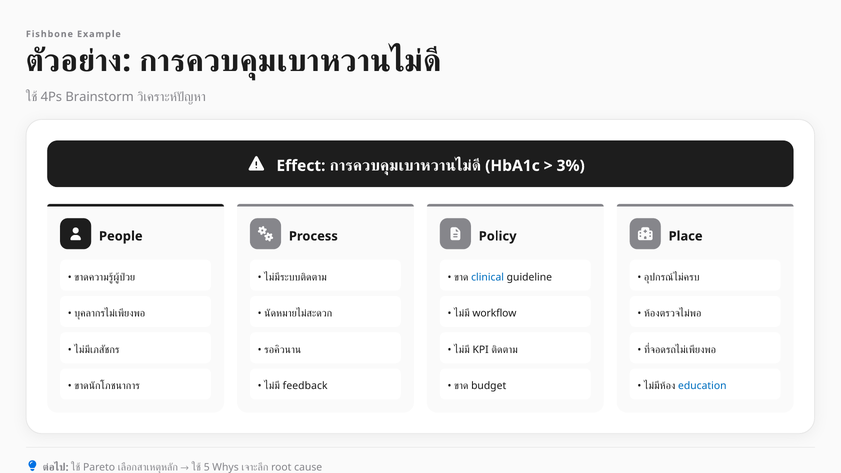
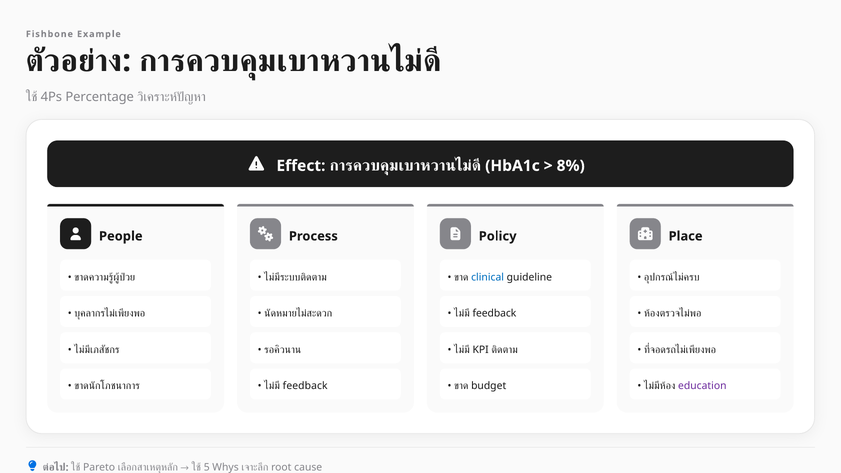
Brainstorm: Brainstorm -> Percentage (100, 97)
3%: 3% -> 8% (571, 166)
workflow: workflow -> feedback (494, 313)
education colour: blue -> purple (702, 386)
